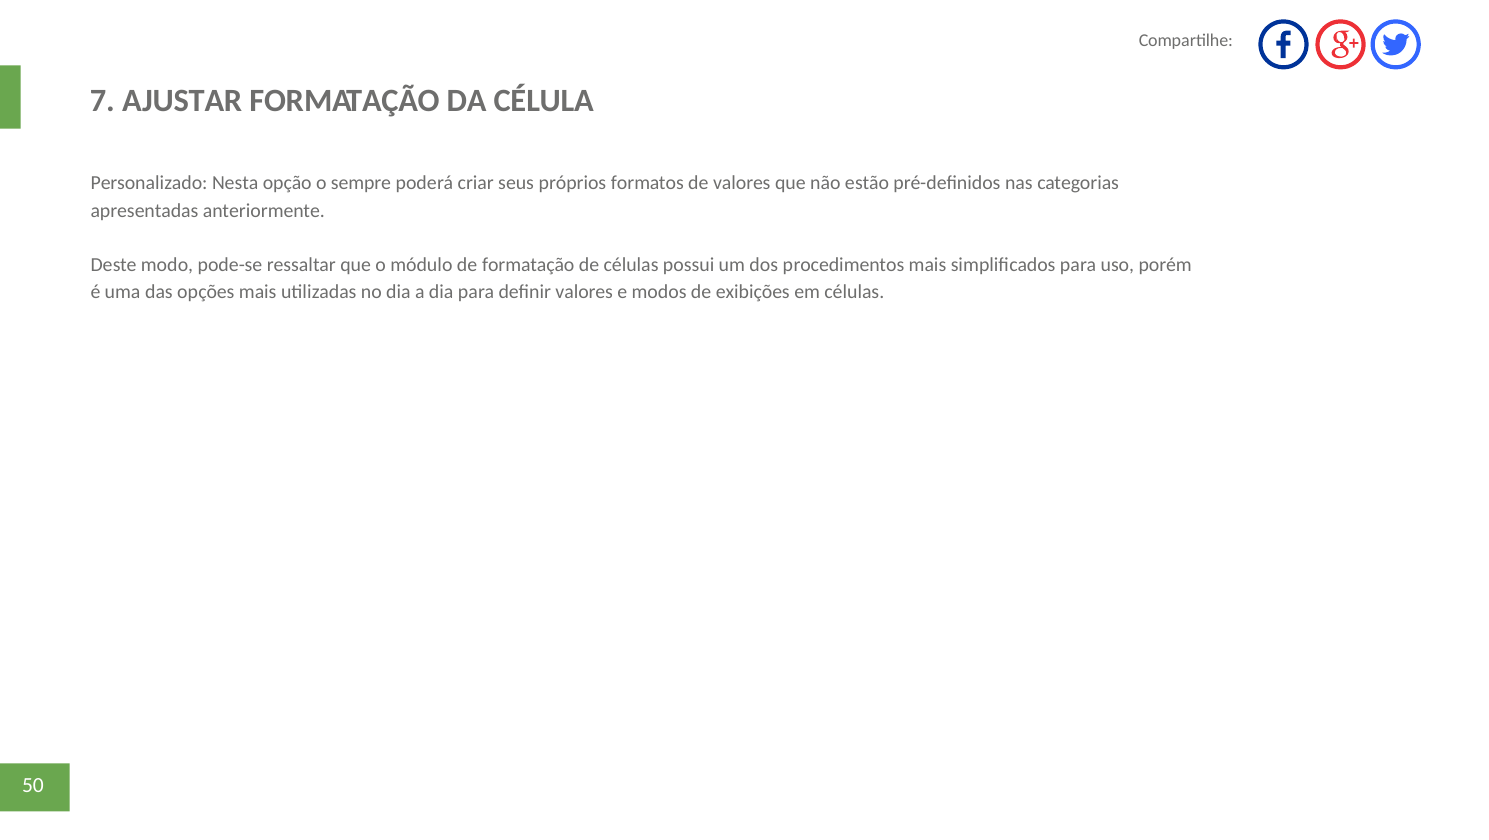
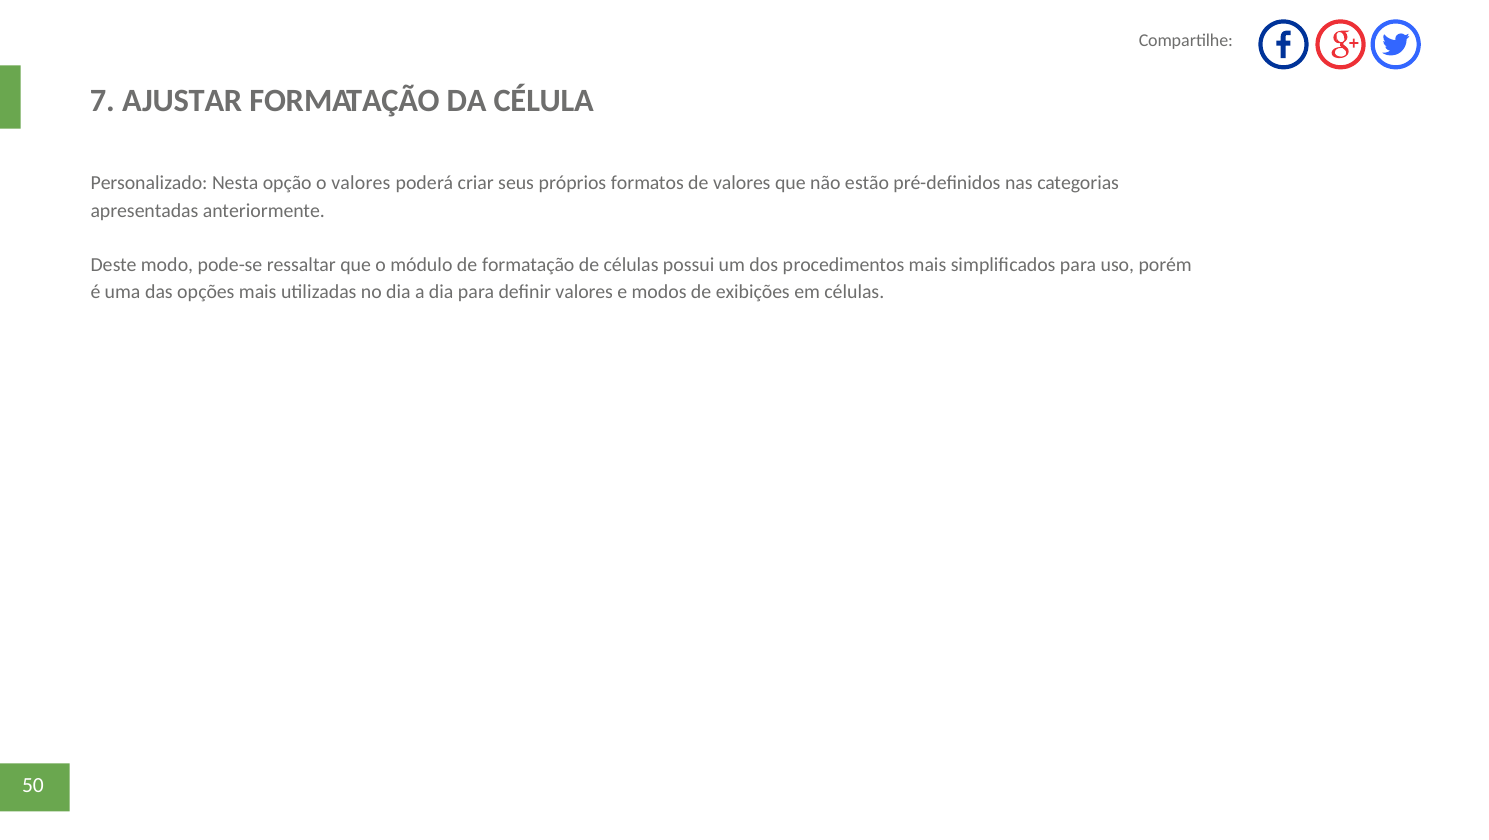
o sempre: sempre -> valores (361, 183)
